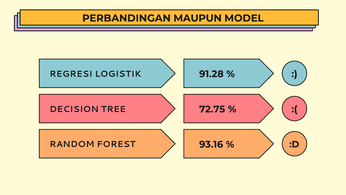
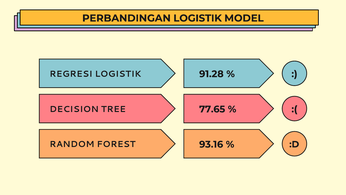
PERBANDINGAN MAUPUN: MAUPUN -> LOGISTIK (198, 18)
72.75: 72.75 -> 77.65 (212, 109)
